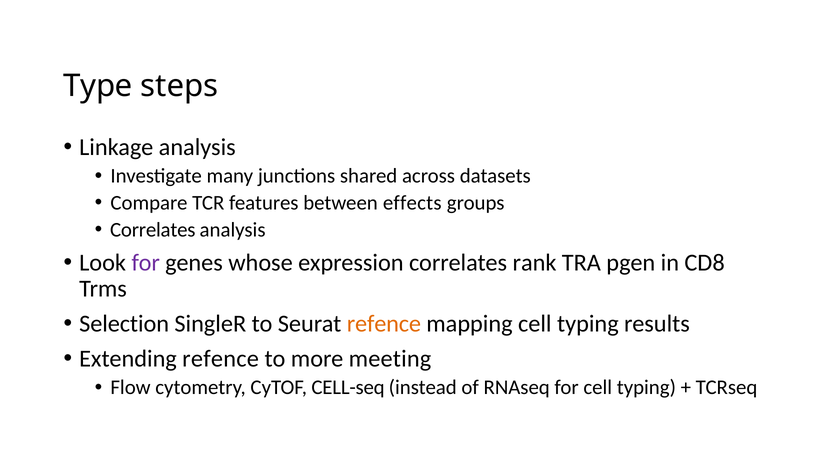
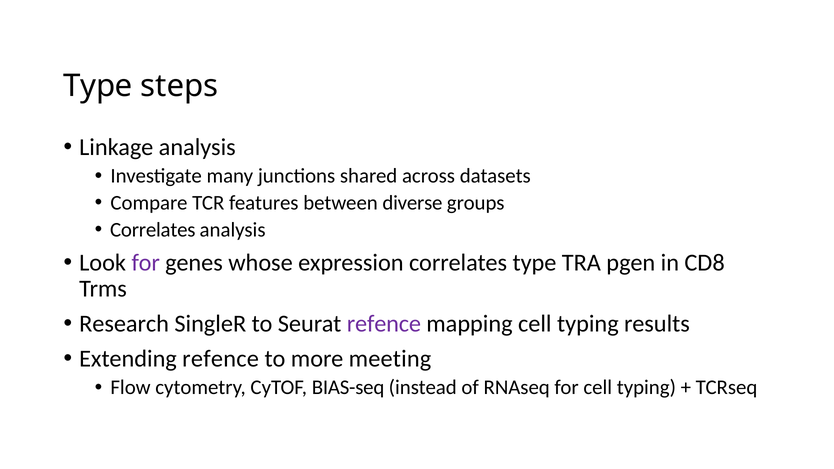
effects: effects -> diverse (412, 203)
correlates rank: rank -> type (535, 263)
Selection: Selection -> Research (124, 324)
refence colour: orange -> purple (384, 324)
CELL-seq: CELL-seq -> BIAS-seq (348, 388)
